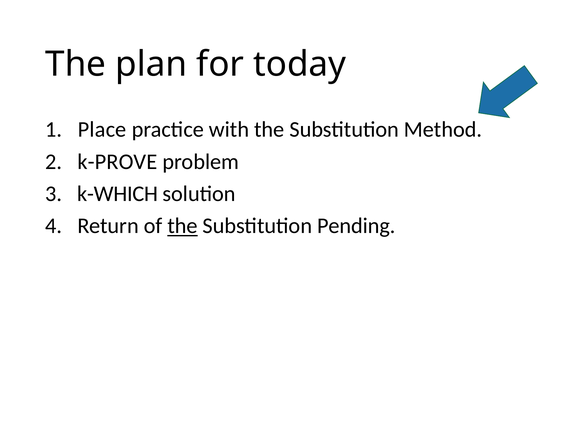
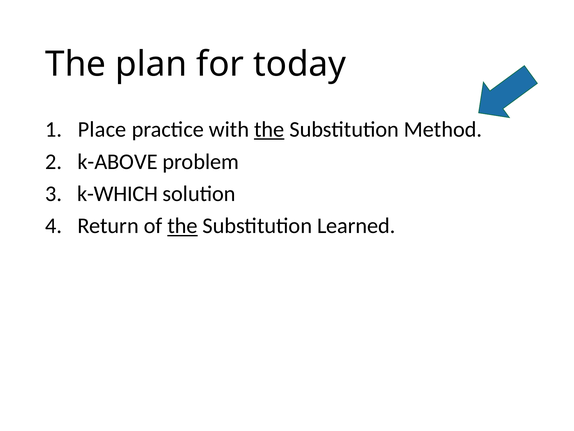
the underline: none -> present (269, 129)
k-PROVE: k-PROVE -> k-ABOVE (118, 161)
Pending: Pending -> Learned (356, 226)
